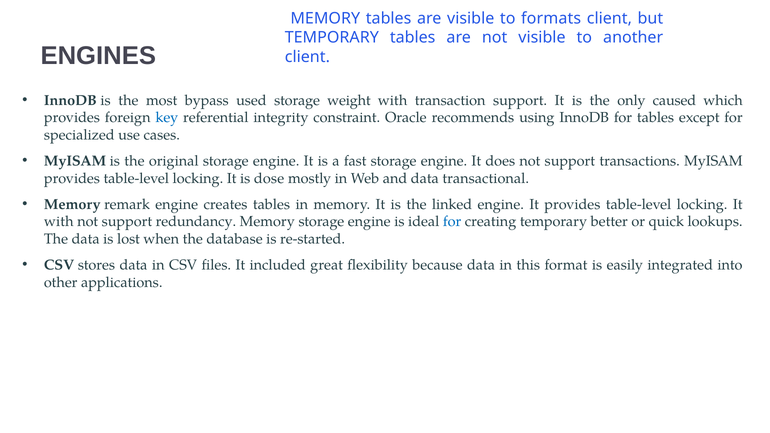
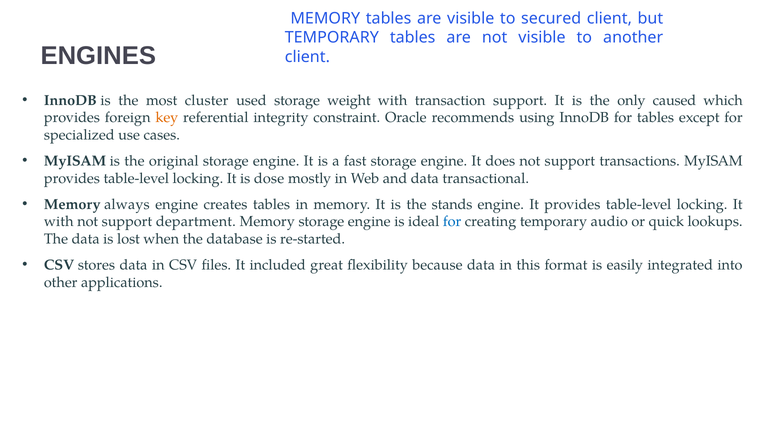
formats: formats -> secured (551, 18)
bypass: bypass -> cluster (207, 100)
key colour: blue -> orange (167, 118)
remark: remark -> always (127, 204)
linked: linked -> stands (452, 204)
redundancy: redundancy -> department (196, 222)
better: better -> audio (609, 222)
